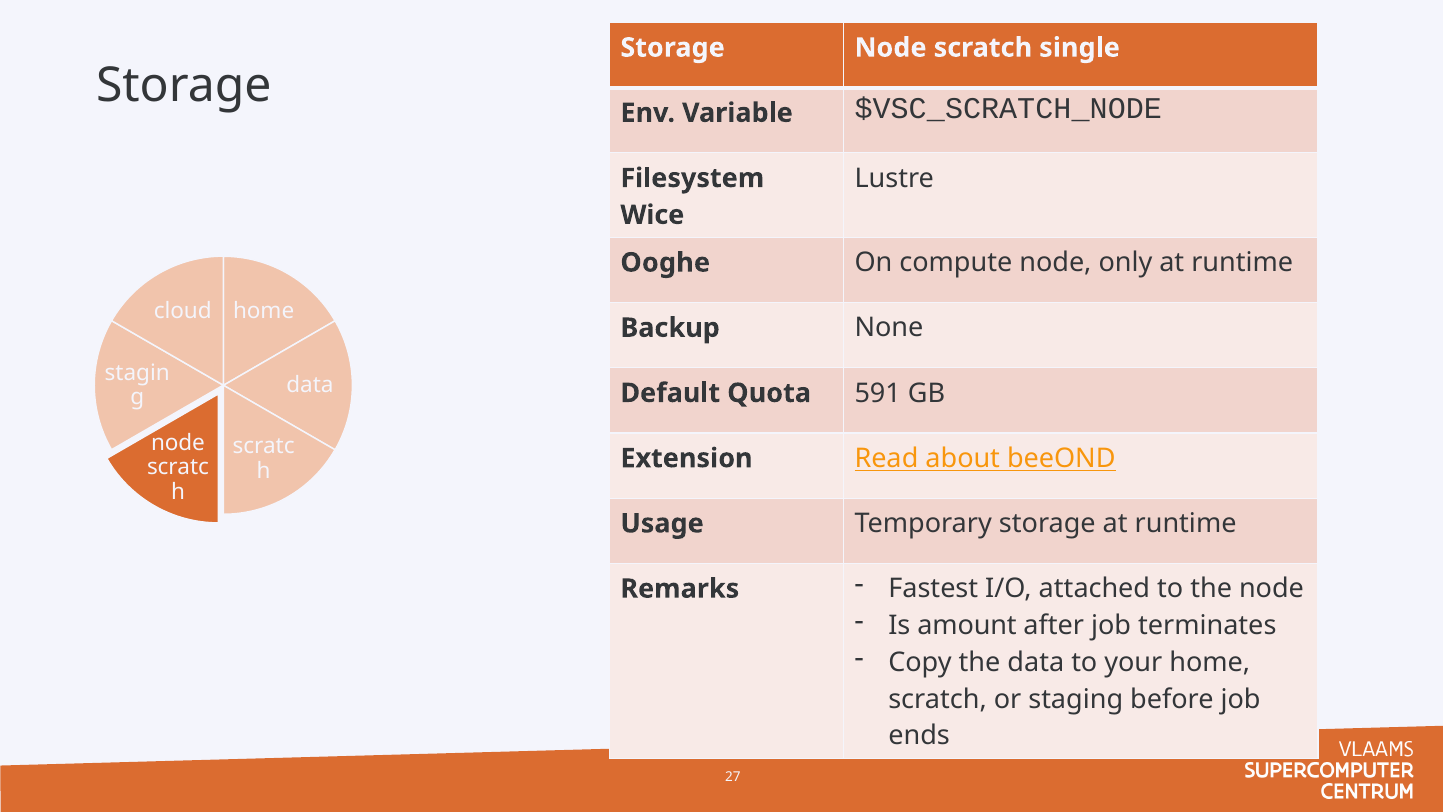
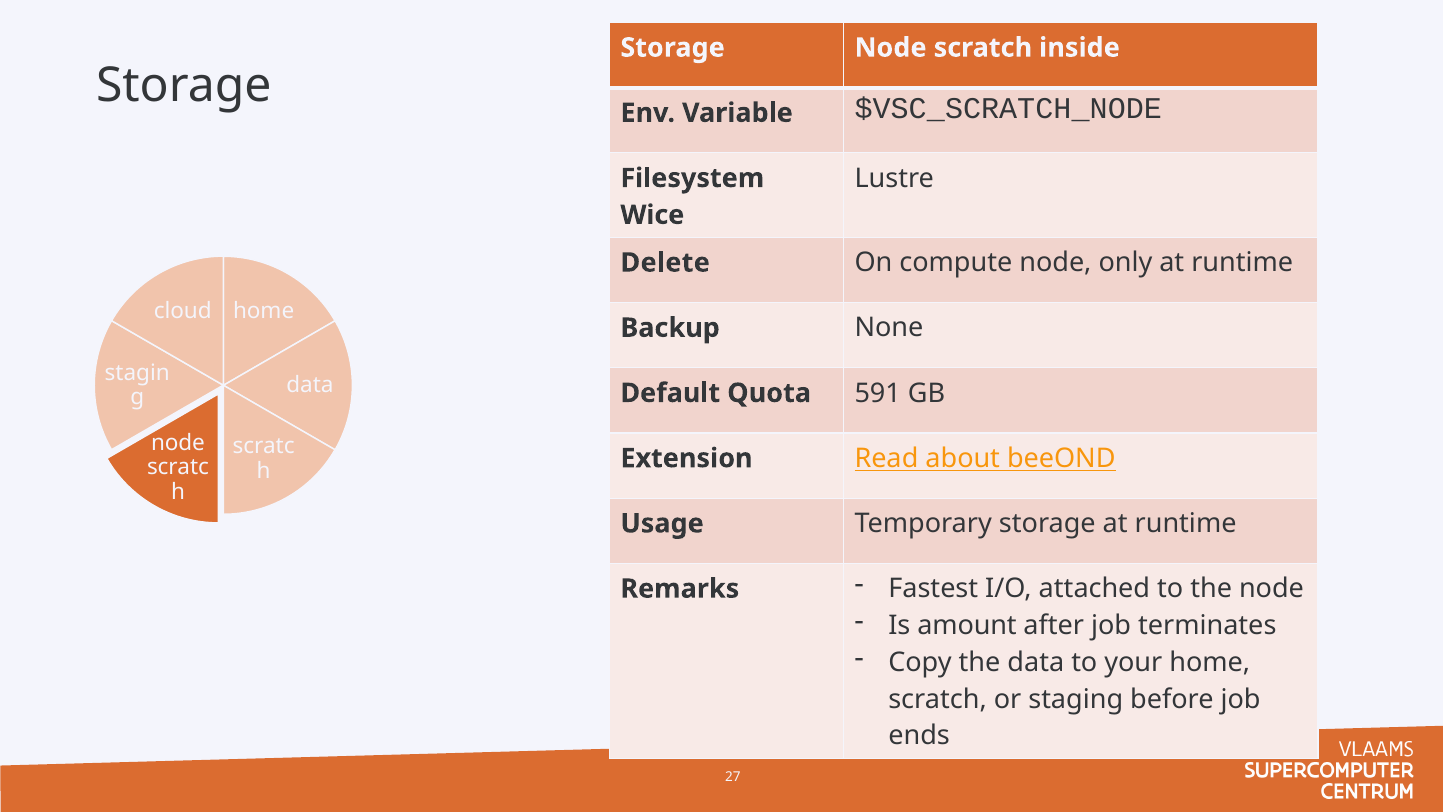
single: single -> inside (1080, 48)
Ooghe: Ooghe -> Delete (665, 263)
